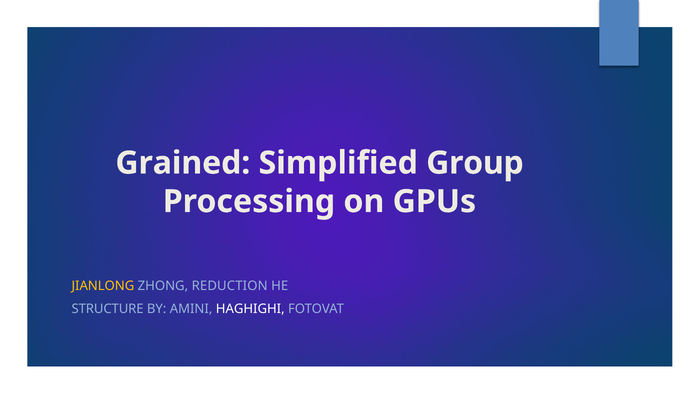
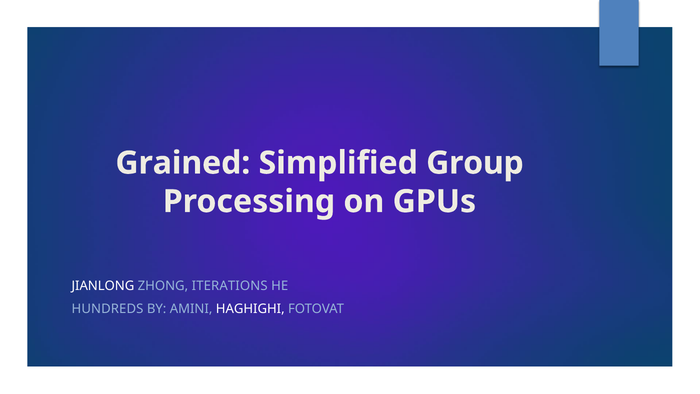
JIANLONG colour: yellow -> white (103, 286)
REDUCTION: REDUCTION -> ITERATIONS (230, 286)
STRUCTURE: STRUCTURE -> HUNDREDS (107, 309)
